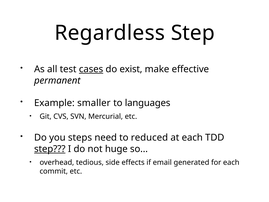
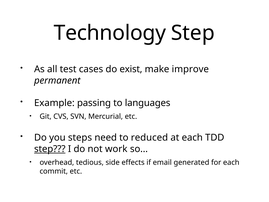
Regardless: Regardless -> Technology (110, 33)
cases underline: present -> none (91, 69)
effective: effective -> improve (190, 69)
smaller: smaller -> passing (94, 103)
huge: huge -> work (116, 149)
